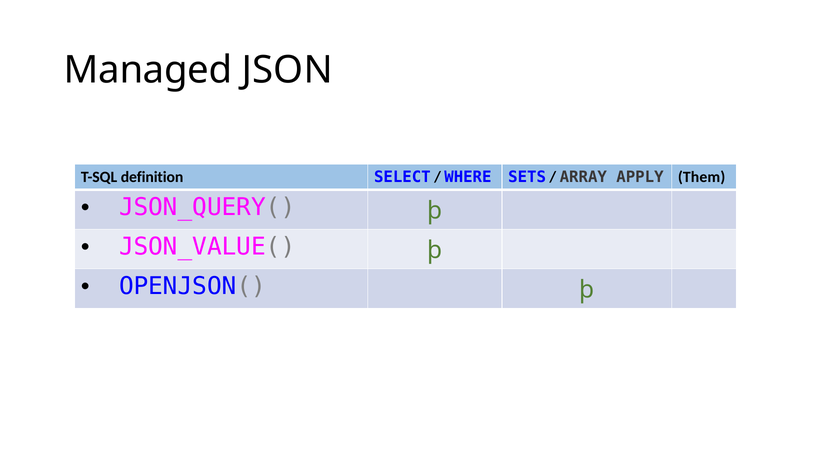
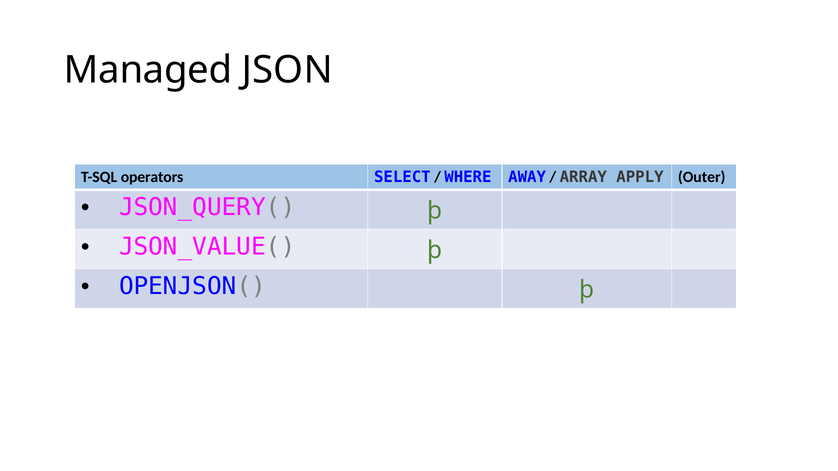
definition: definition -> operators (152, 177)
SETS: SETS -> AWAY (527, 177)
Them: Them -> Outer (702, 177)
